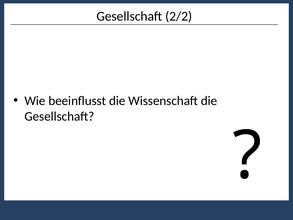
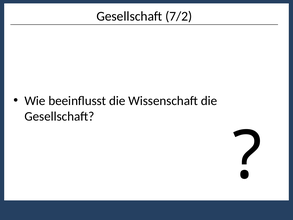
2/2: 2/2 -> 7/2 (179, 16)
